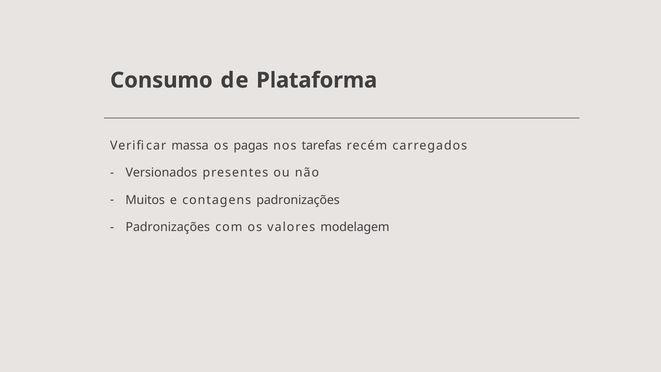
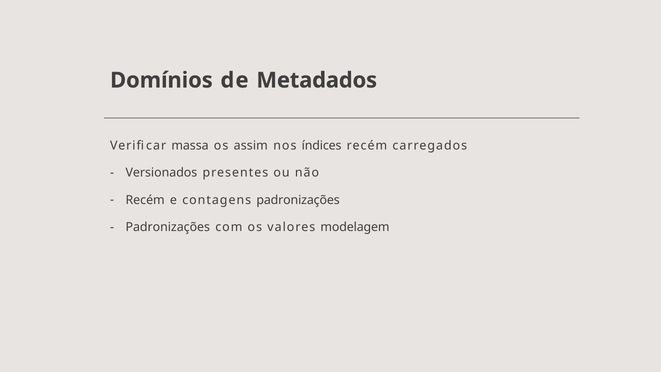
Consumo: Consumo -> Domínios (161, 80)
Plataforma: Plataforma -> Metadados (317, 80)
pagas: pagas -> assim (251, 146)
tarefas: tarefas -> índices (322, 146)
Muitos: Muitos -> Recém (145, 200)
